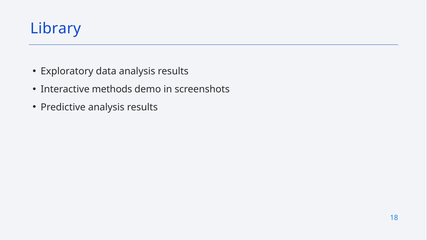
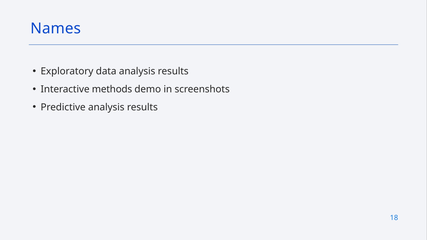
Library: Library -> Names (56, 29)
